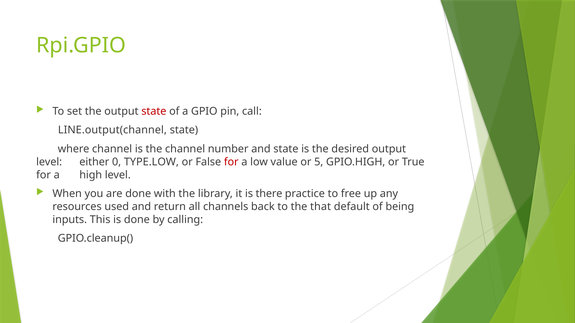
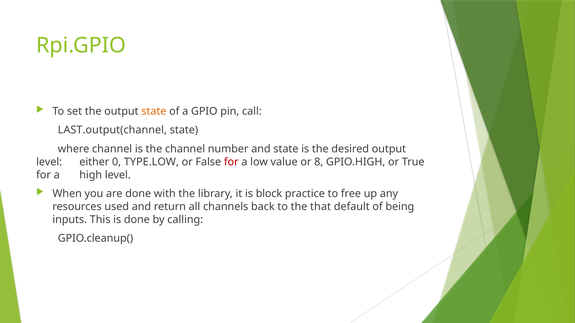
state colour: red -> orange (154, 111)
LINE.output(channel: LINE.output(channel -> LAST.output(channel (112, 130)
5: 5 -> 8 (319, 162)
there: there -> block (269, 194)
